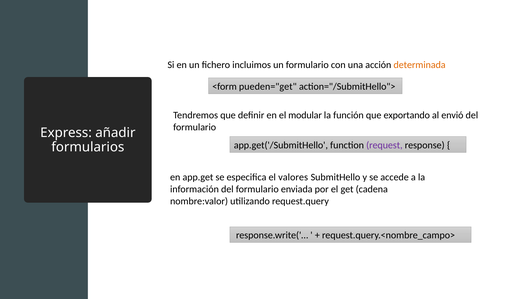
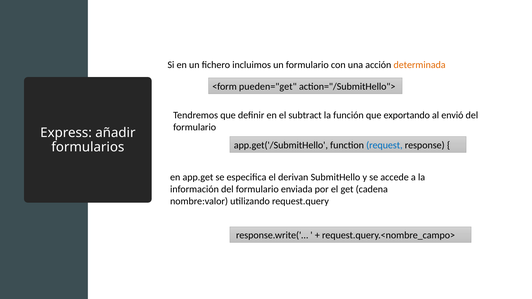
modular: modular -> subtract (305, 115)
request colour: purple -> blue (384, 145)
valores: valores -> derivan (293, 177)
